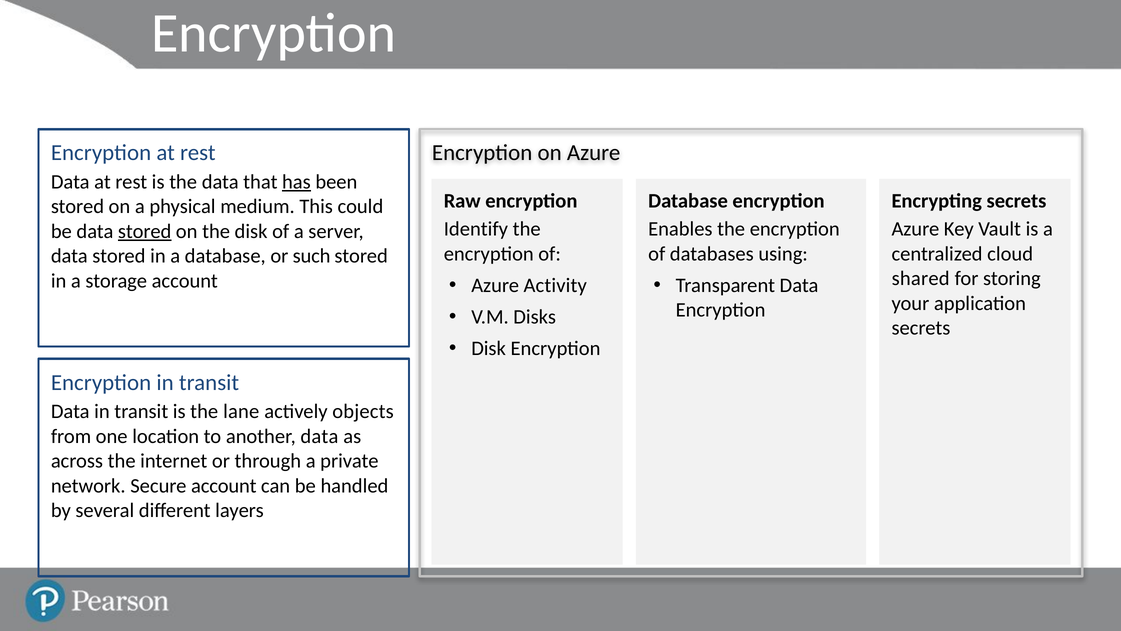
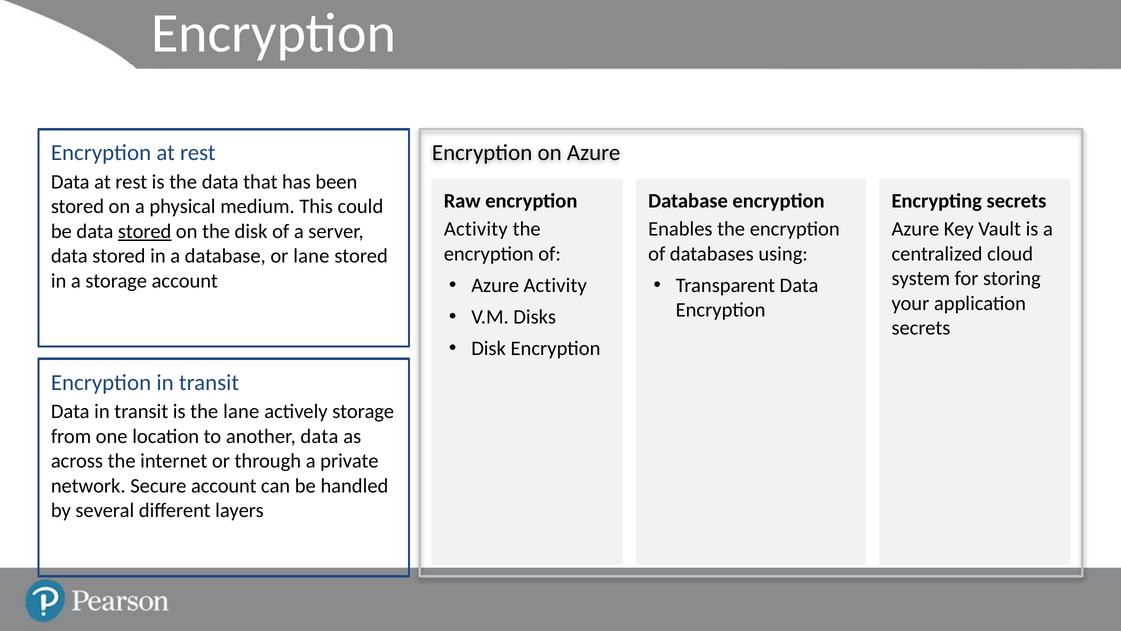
has underline: present -> none (296, 182)
Identify: Identify -> Activity (476, 229)
or such: such -> lane (311, 256)
shared: shared -> system (921, 278)
actively objects: objects -> storage (363, 411)
